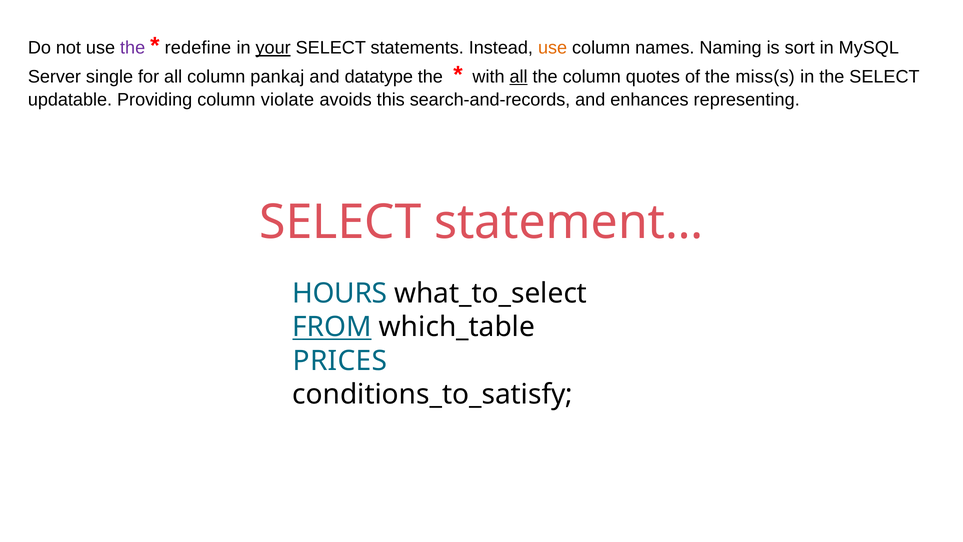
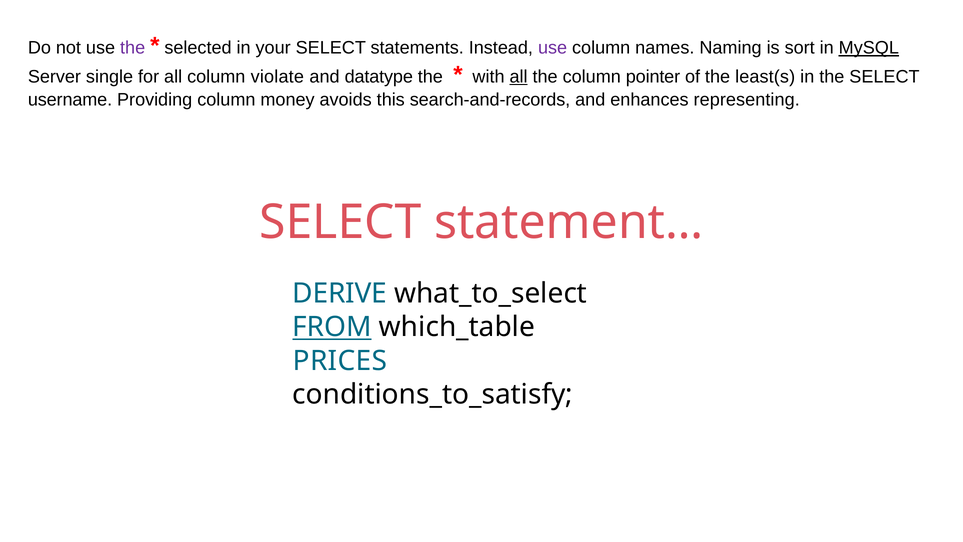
redefine: redefine -> selected (198, 48)
your underline: present -> none (273, 48)
use colour: orange -> purple (553, 48)
MySQL underline: none -> present (869, 48)
pankaj: pankaj -> violate (277, 77)
quotes: quotes -> pointer (653, 77)
miss(s: miss(s -> least(s (765, 77)
updatable: updatable -> username (70, 100)
violate: violate -> money (288, 100)
HOURS: HOURS -> DERIVE (340, 293)
